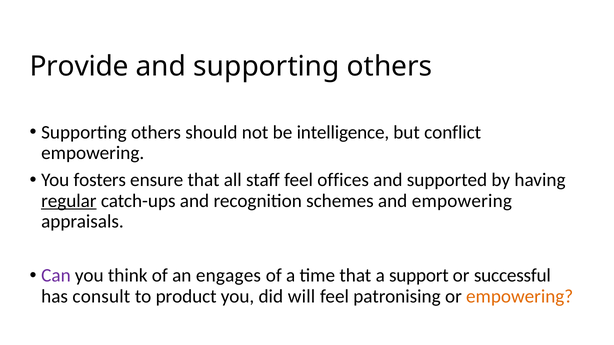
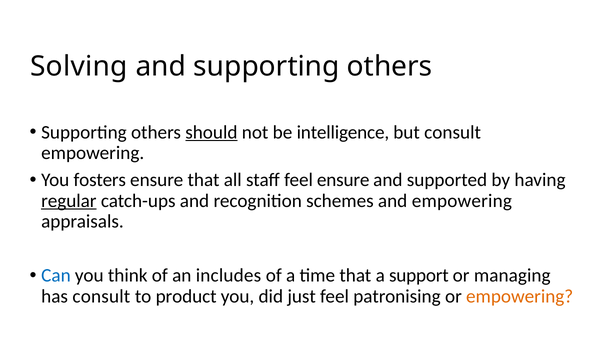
Provide: Provide -> Solving (79, 67)
should underline: none -> present (211, 132)
but conflict: conflict -> consult (453, 132)
feel offices: offices -> ensure (343, 180)
Can colour: purple -> blue (56, 276)
engages: engages -> includes (228, 276)
successful: successful -> managing (512, 276)
will: will -> just (302, 297)
